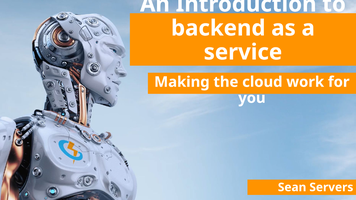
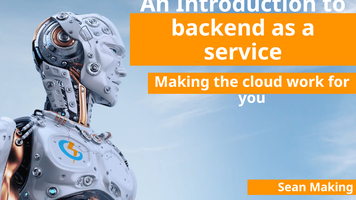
Sean Servers: Servers -> Making (331, 188)
